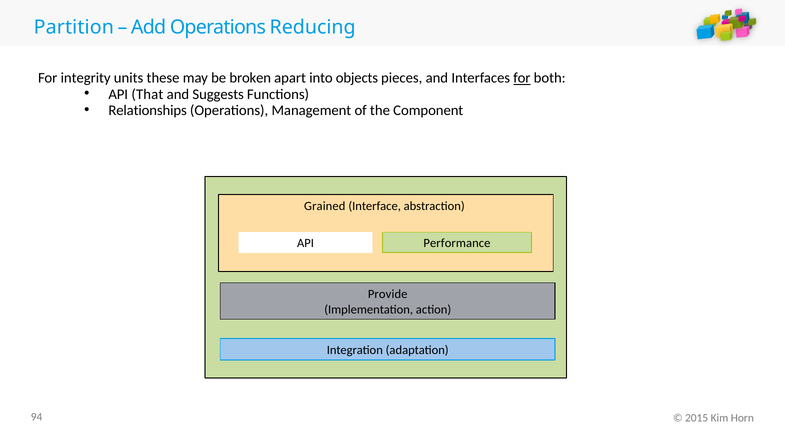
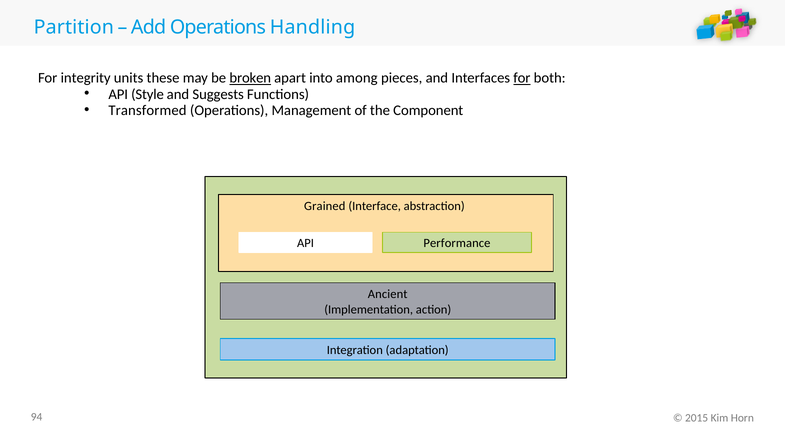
Reducing: Reducing -> Handling (313, 27)
broken underline: none -> present (250, 78)
objects: objects -> among (357, 78)
That: That -> Style (147, 94)
Relationships: Relationships -> Transformed (148, 110)
Provide: Provide -> Ancient (388, 295)
